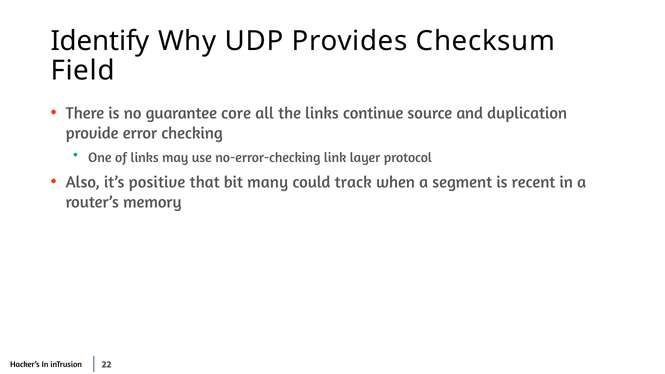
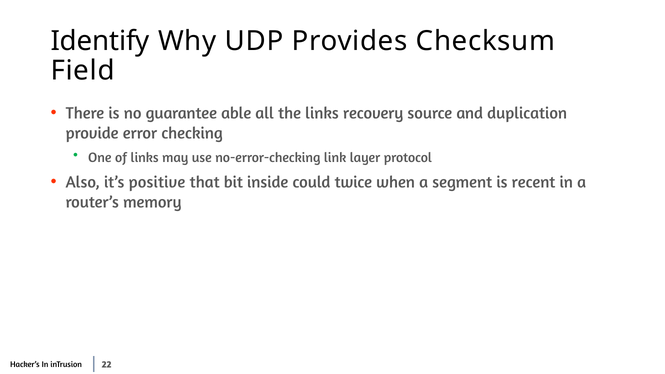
core: core -> able (236, 113)
continue: continue -> recovery (373, 113)
many: many -> inside (268, 182)
track: track -> twice (353, 182)
